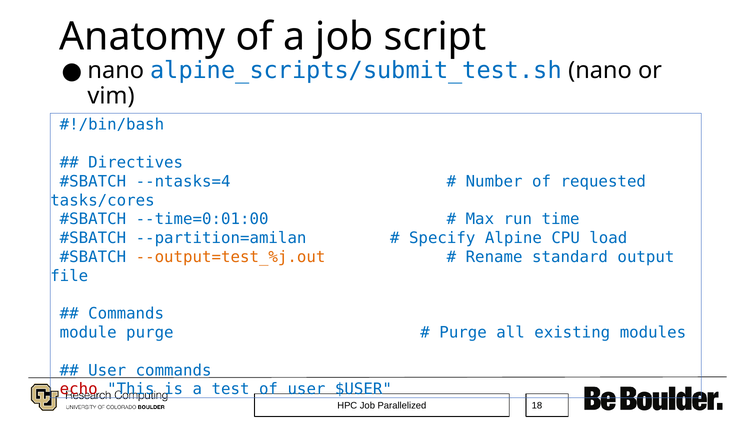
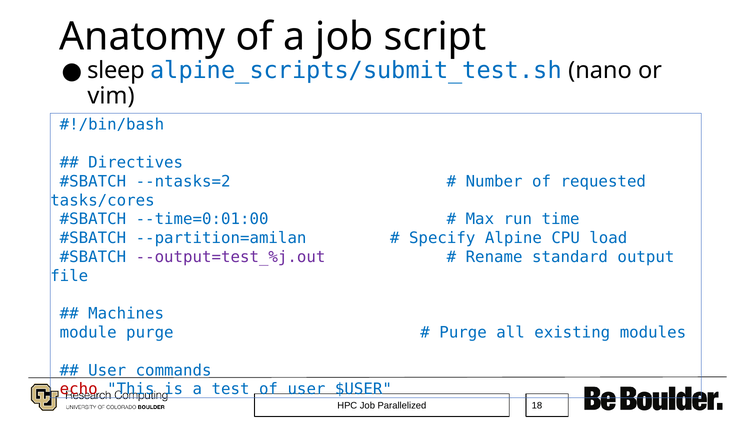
nano: nano -> sleep (116, 71)
--ntasks=4: --ntasks=4 -> --ntasks=2 (183, 181)
--output=test_%j.out colour: orange -> purple (231, 257)
Commands: Commands -> Machines (126, 313)
